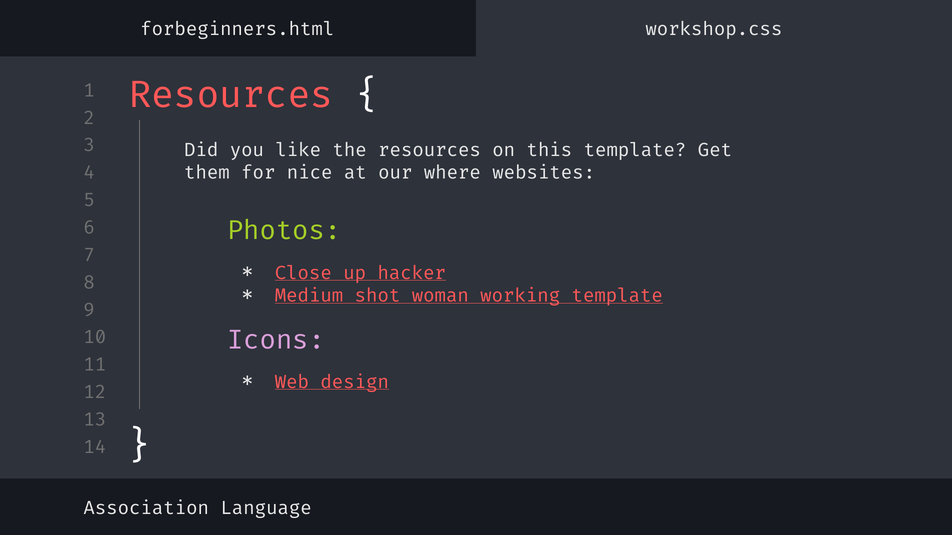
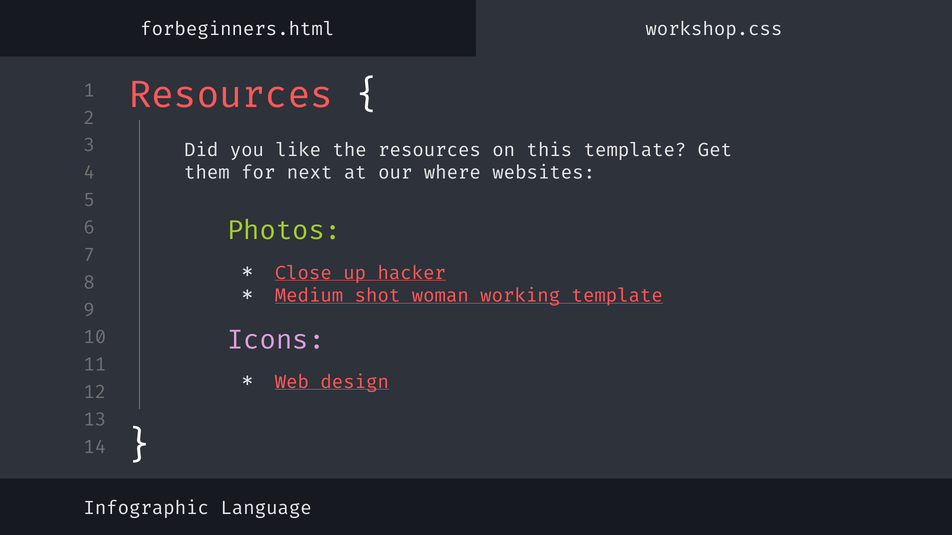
nice: nice -> next (310, 173)
Association: Association -> Infographic (146, 509)
